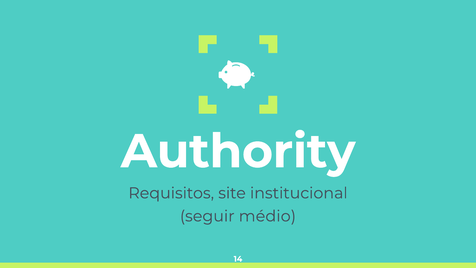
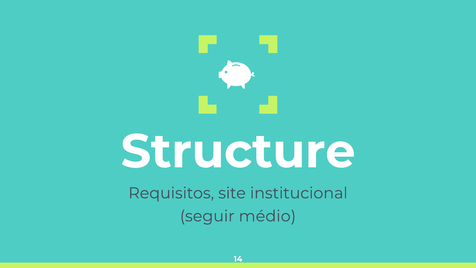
Authority: Authority -> Structure (238, 151)
